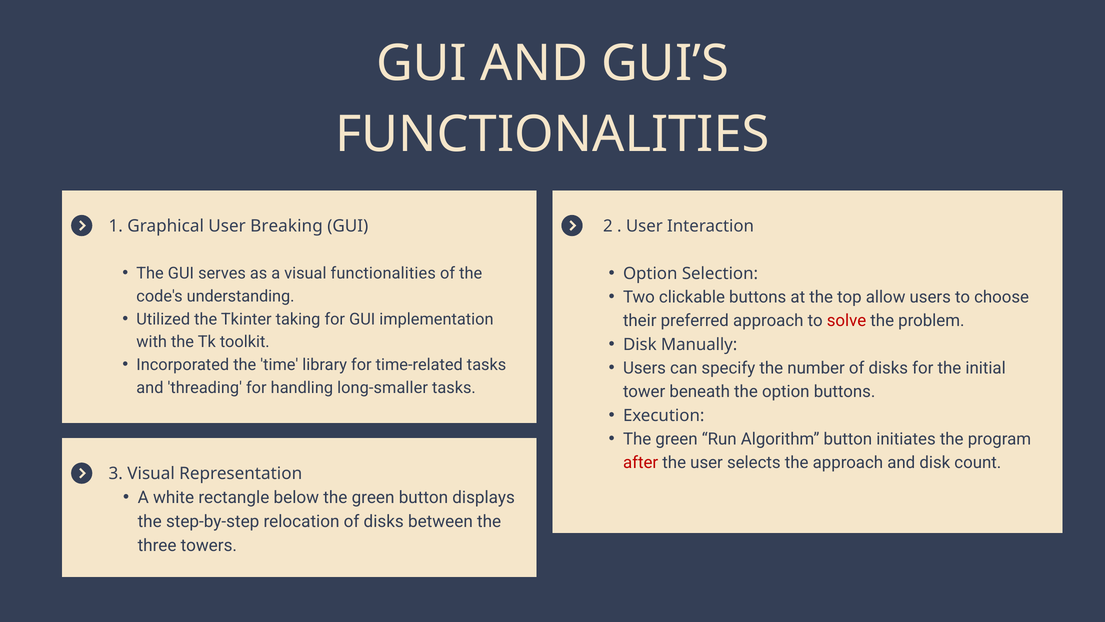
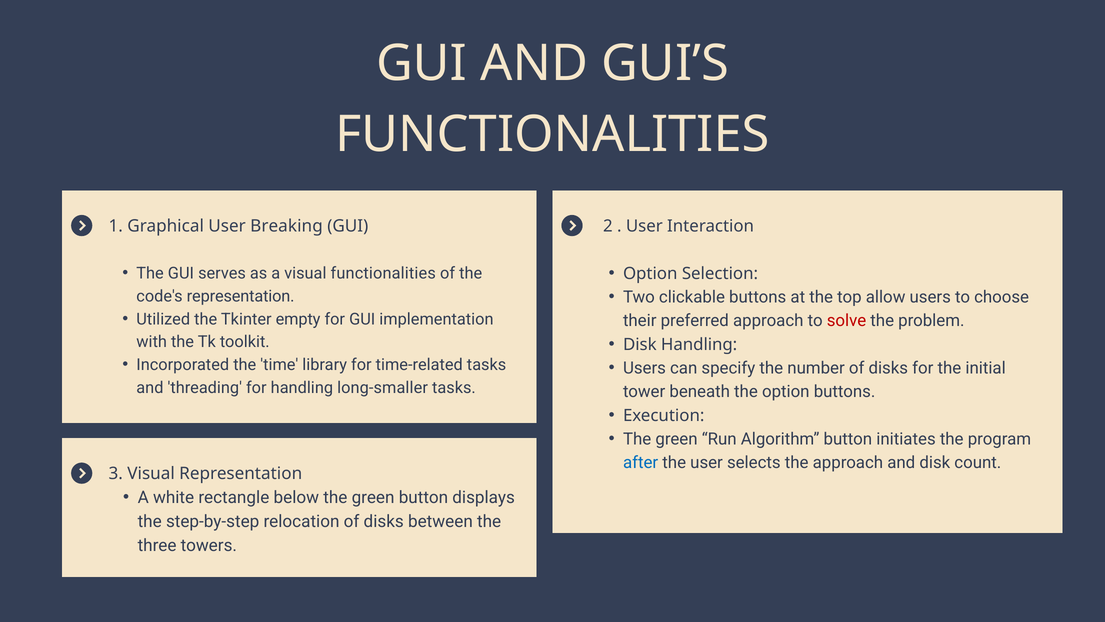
code's understanding: understanding -> representation (241, 296)
taking: taking -> empty (298, 319)
Disk Manually: Manually -> Handling (699, 344)
after colour: red -> blue (641, 463)
